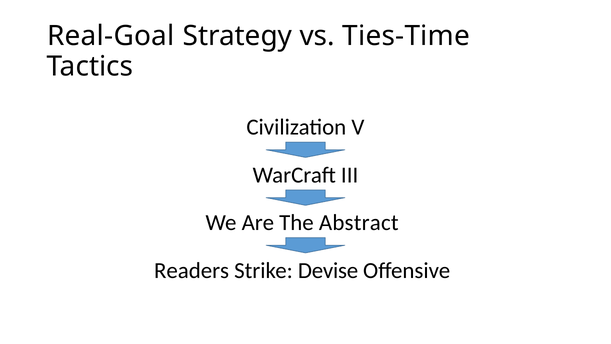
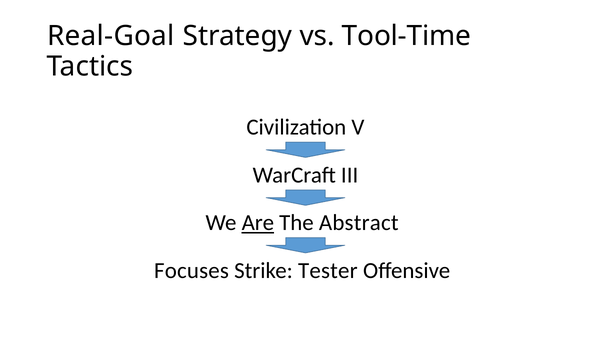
Ties-Time: Ties-Time -> Tool-Time (406, 36)
Are underline: none -> present (258, 223)
Readers: Readers -> Focuses (191, 270)
Devise: Devise -> Tester (328, 270)
